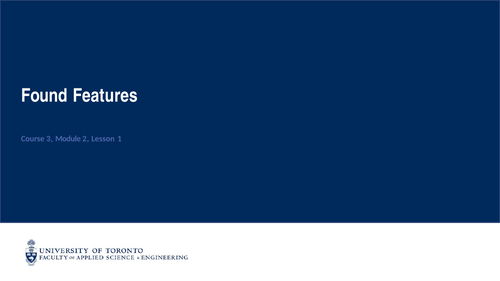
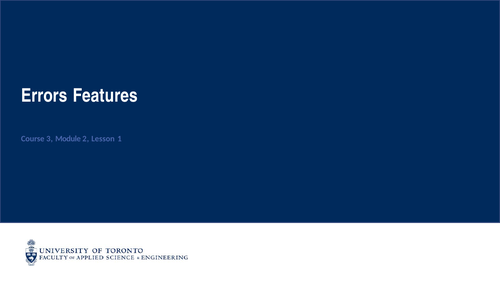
Found: Found -> Errors (44, 96)
